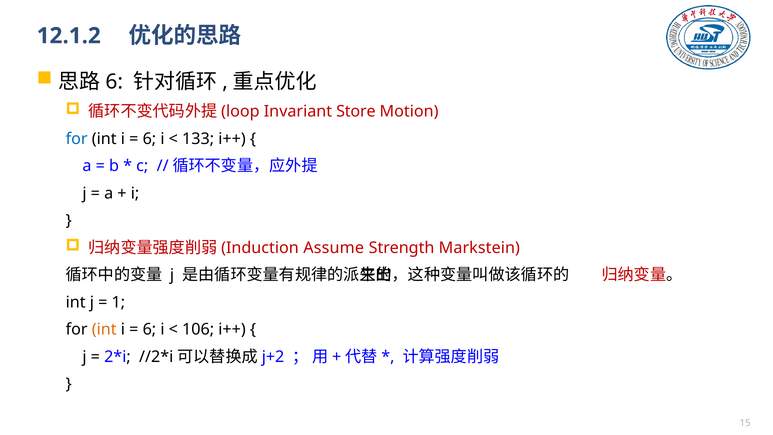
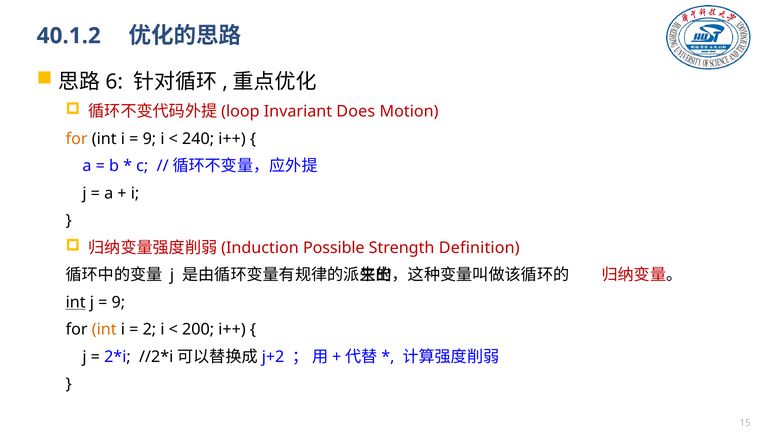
12.1.2: 12.1.2 -> 40.1.2 (69, 36)
Store: Store -> Does (356, 112)
for colour: blue -> orange (77, 139)
6: 6 -> 9 (149, 139)
133: 133 -> 240 (198, 139)
Assume: Assume -> Possible (334, 248)
Markstein: Markstein -> Definition (479, 248)
int underline: none -> present (76, 302)
1: 1 -> 9 (118, 302)
6: 6 -> 2 (149, 329)
106: 106 -> 200 (198, 329)
